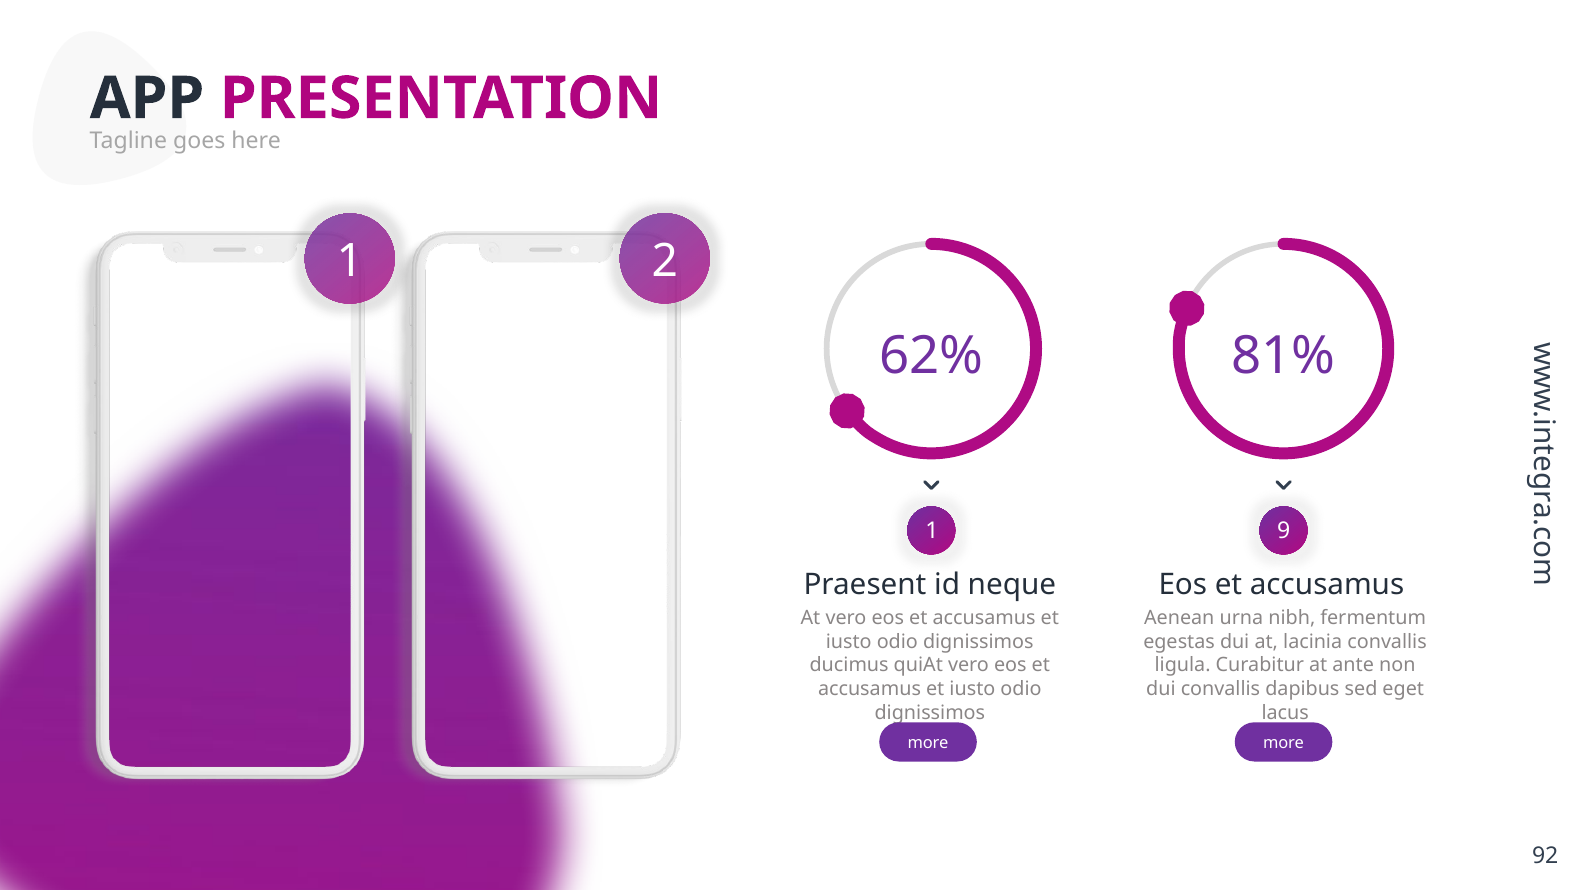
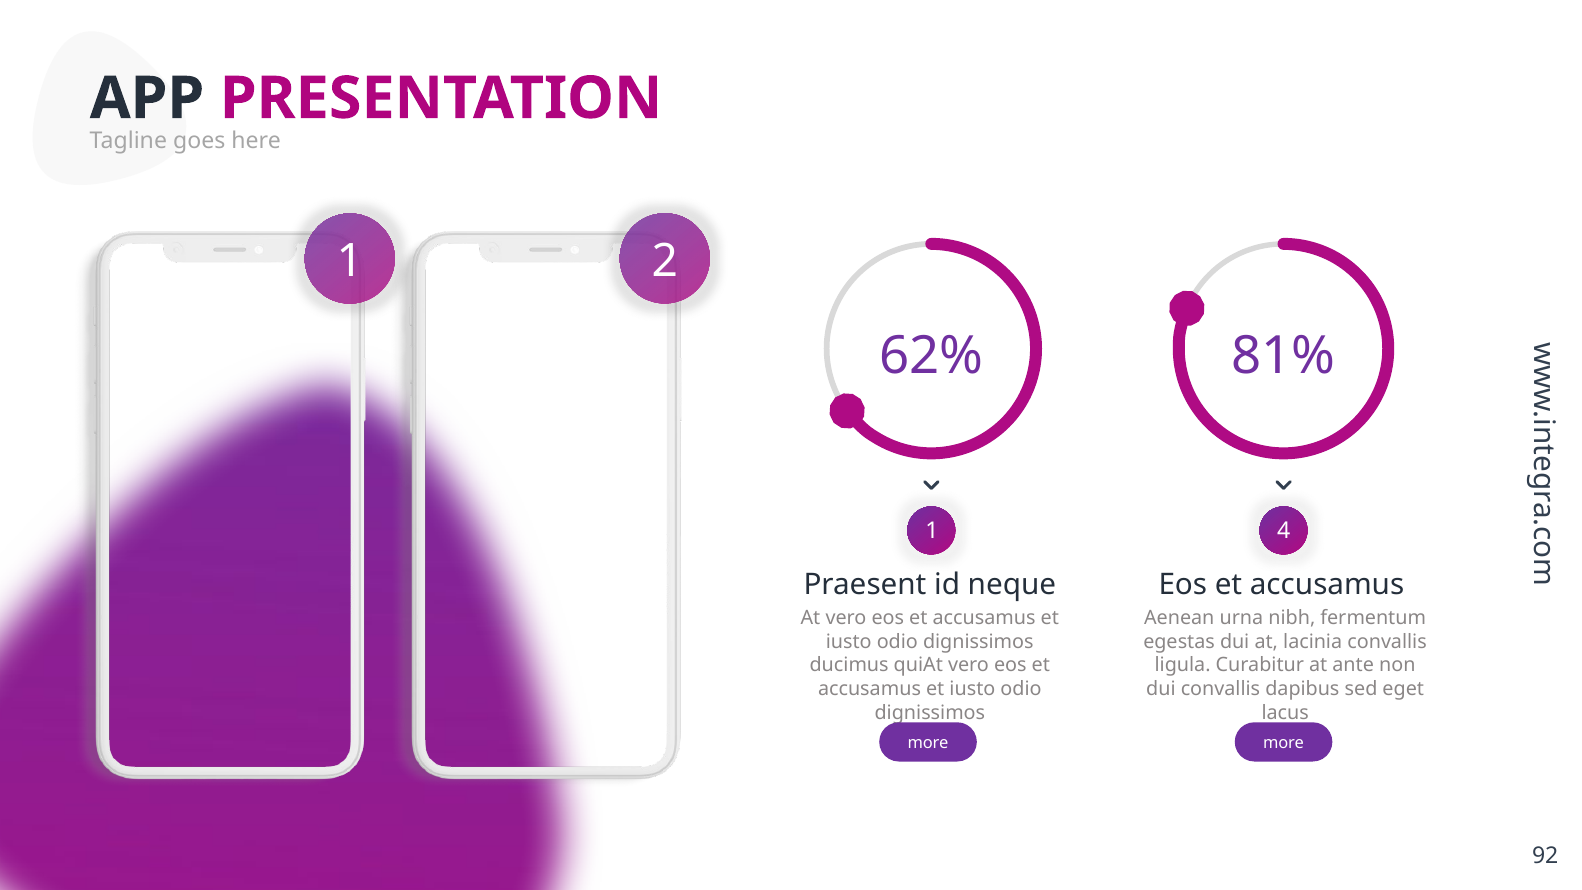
9: 9 -> 4 (1284, 531)
